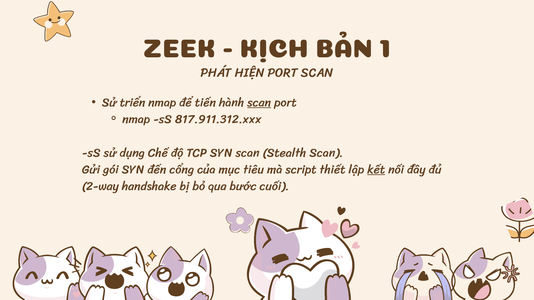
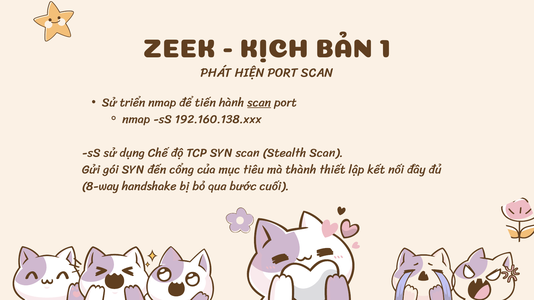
817.911.312.xxx: 817.911.312.xxx -> 192.160.138.xxx (218, 119)
script: script -> thành (301, 170)
kết underline: present -> none (376, 170)
2-way: 2-way -> 8-way (100, 187)
